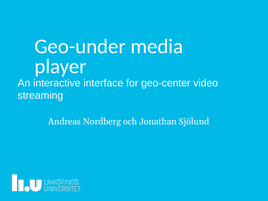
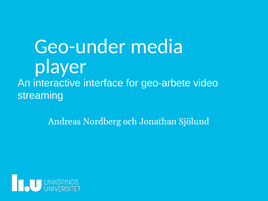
geo-center: geo-center -> geo-arbete (166, 83)
